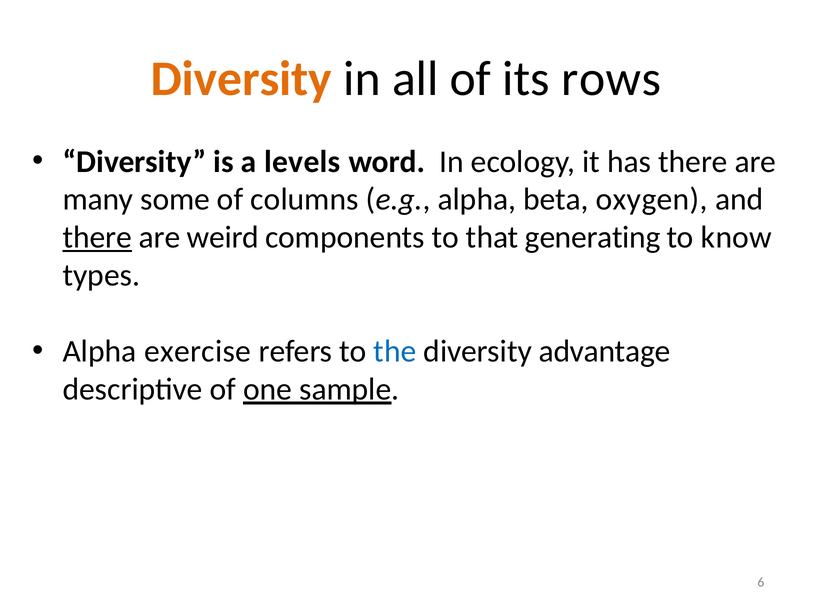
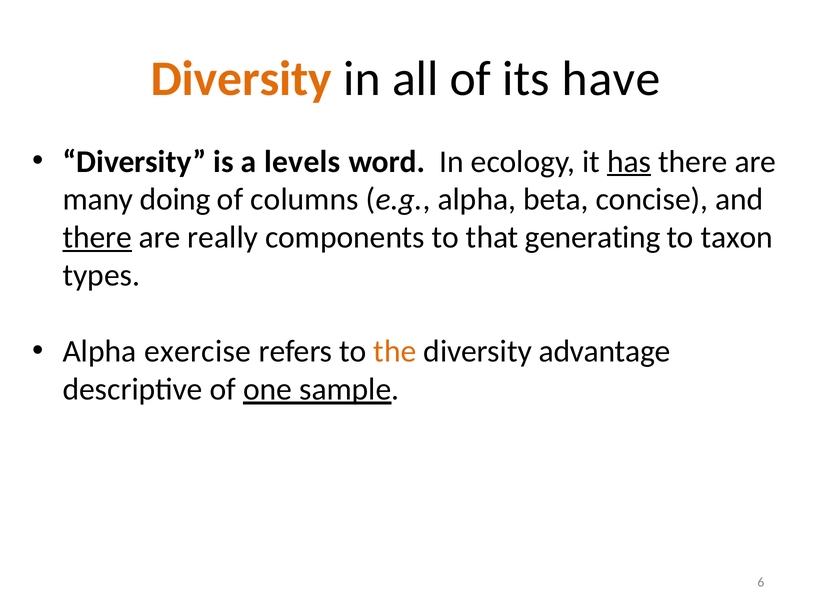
rows: rows -> have (611, 79)
has underline: none -> present (629, 162)
some: some -> doing (175, 199)
oxygen: oxygen -> concise (652, 199)
weird: weird -> really (223, 237)
know: know -> taxon (737, 237)
the colour: blue -> orange (395, 351)
